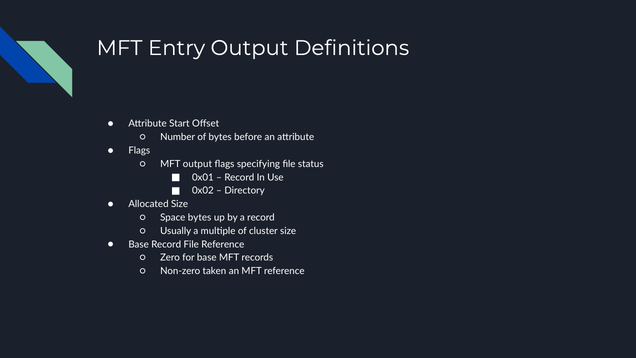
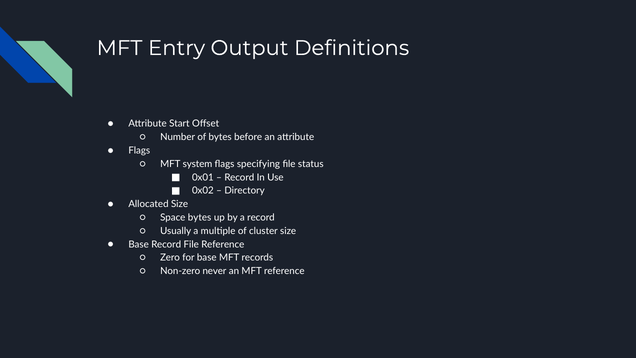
MFT output: output -> system (197, 164)
taken: taken -> never (214, 271)
